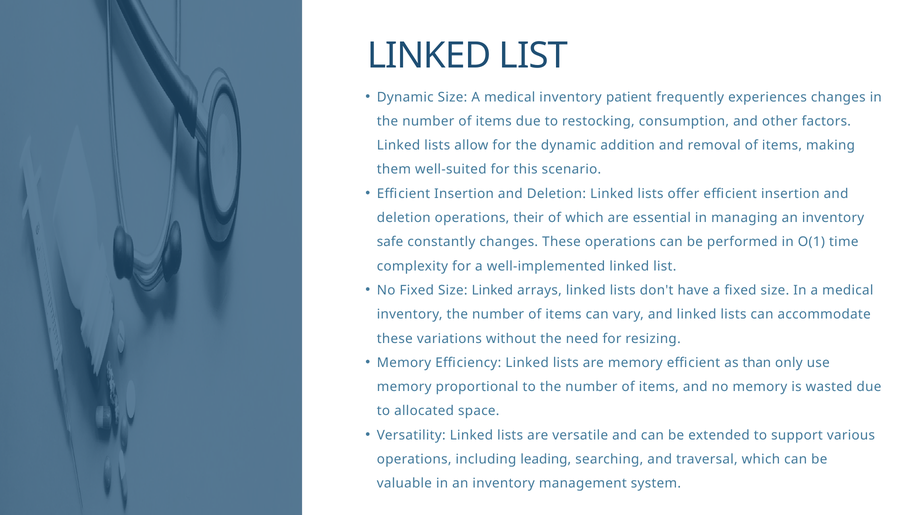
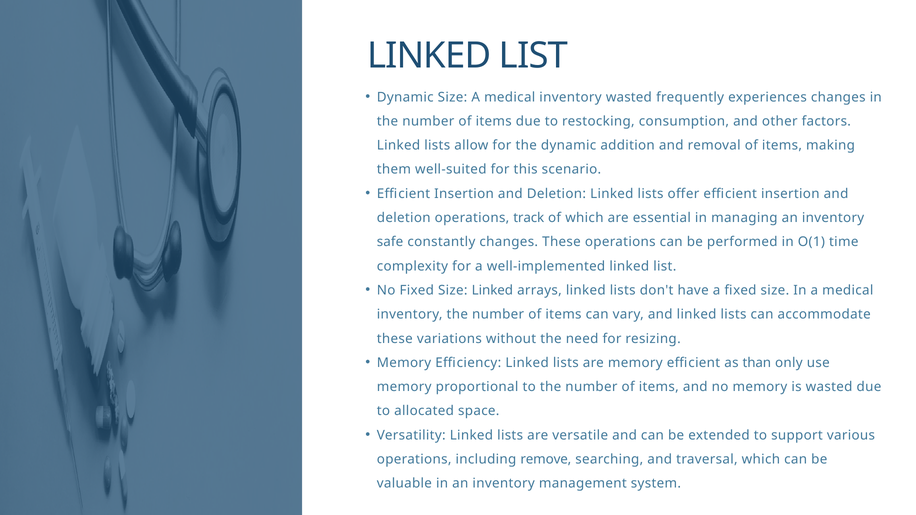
inventory patient: patient -> wasted (629, 97)
their: their -> track (529, 218)
leading: leading -> remove (546, 460)
